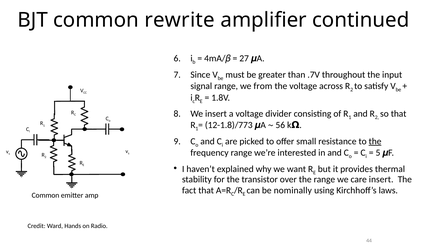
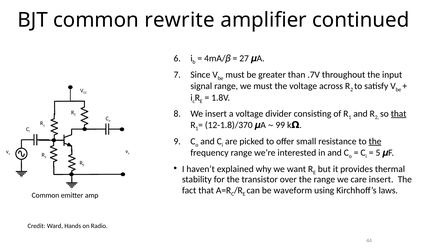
we from: from -> must (263, 86)
that underline: none -> present (399, 114)
12-1.8)/773: 12-1.8)/773 -> 12-1.8)/370 (229, 125)
56: 56 -> 99 (280, 125)
nominally: nominally -> waveform (293, 191)
